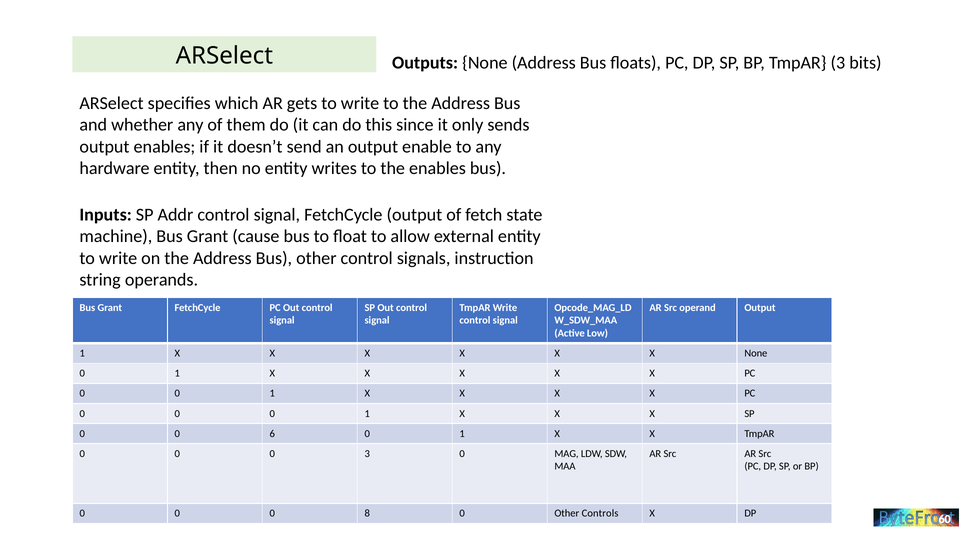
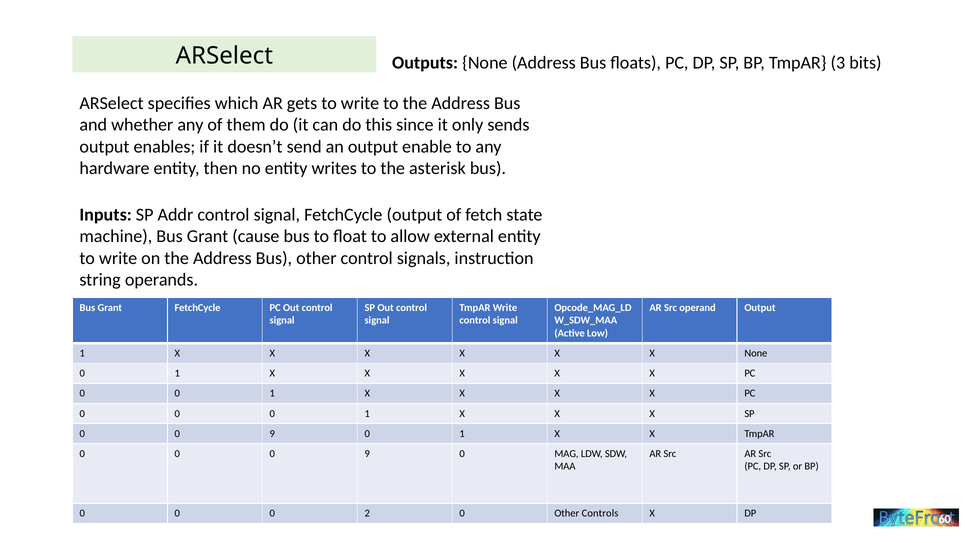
the enables: enables -> asterisk (437, 168)
6: 6 -> 9 (272, 433)
0 0 0 3: 3 -> 9 (367, 454)
8: 8 -> 2 (367, 513)
